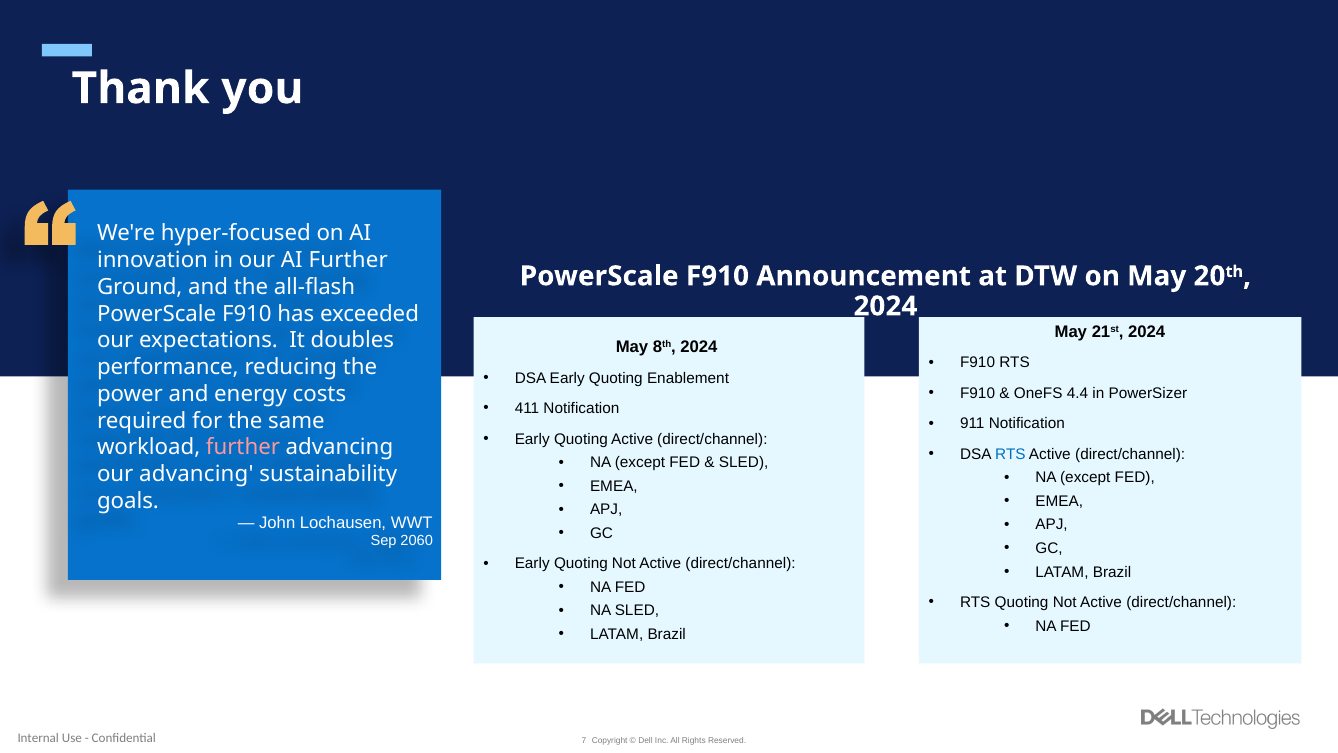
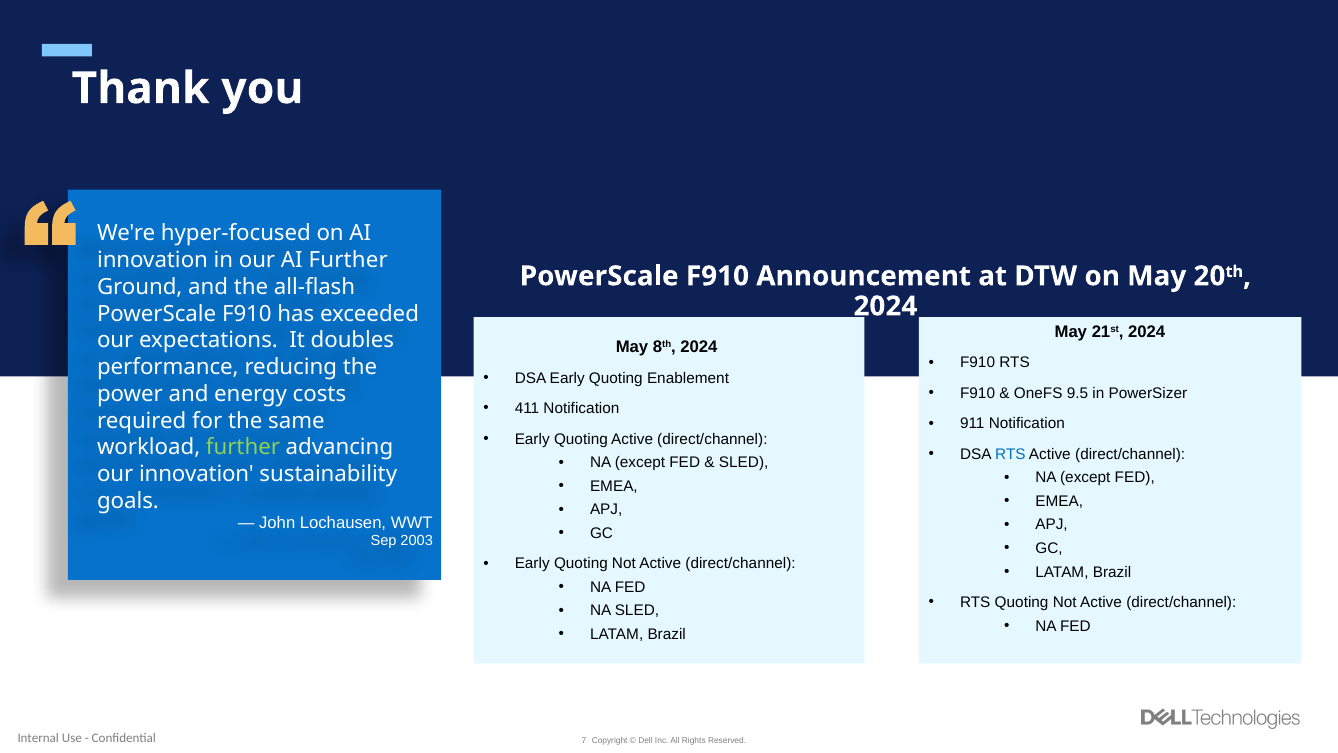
4.4: 4.4 -> 9.5 (1077, 393)
further colour: pink -> light green (243, 447)
our advancing: advancing -> innovation (197, 474)
2060: 2060 -> 2003 (417, 540)
